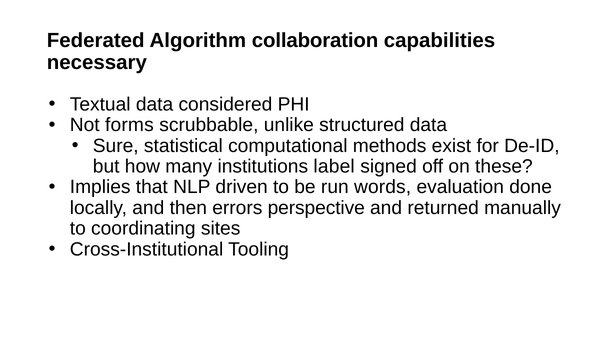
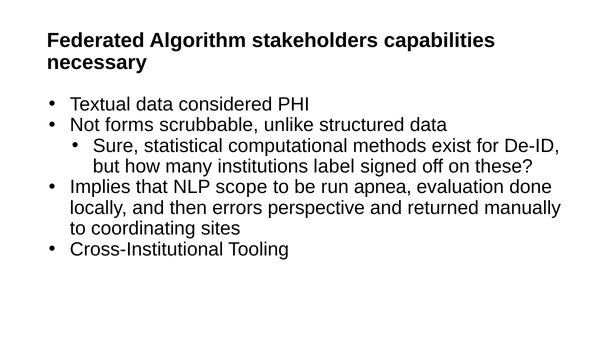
collaboration: collaboration -> stakeholders (315, 41)
driven: driven -> scope (241, 187)
words: words -> apnea (383, 187)
